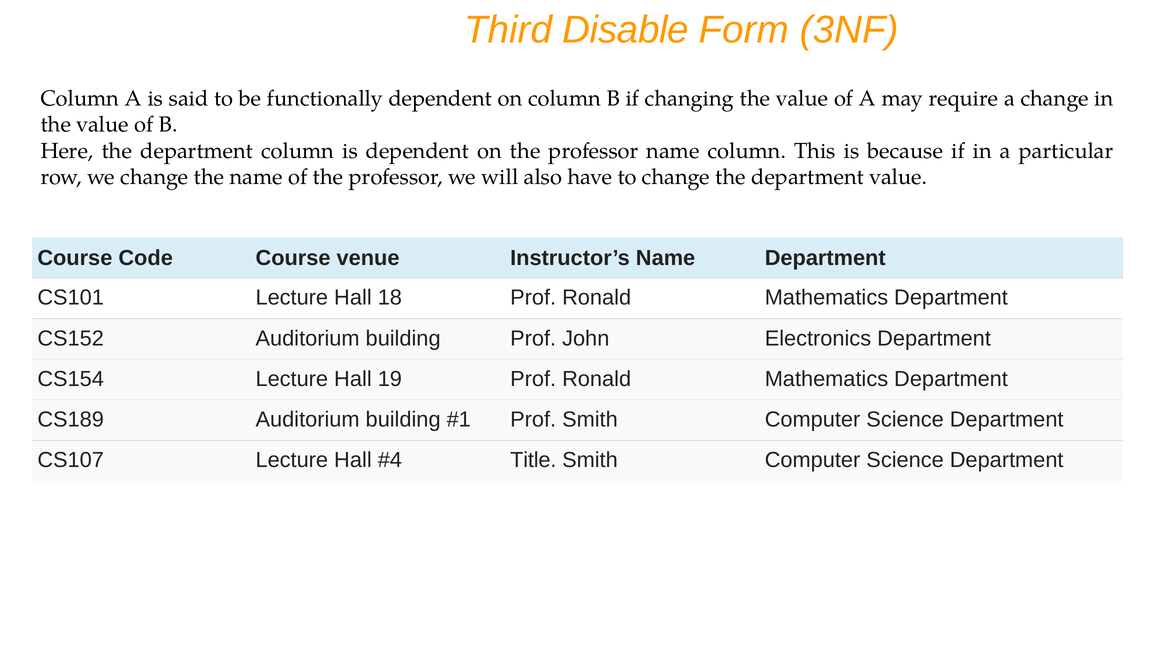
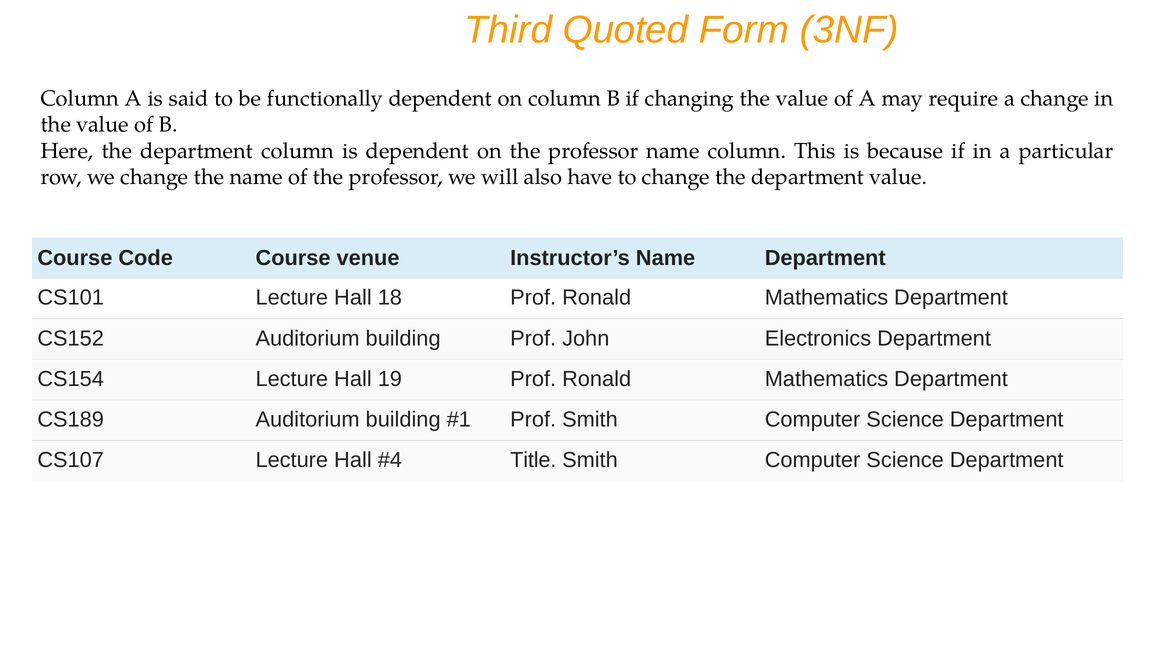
Disable: Disable -> Quoted (626, 30)
